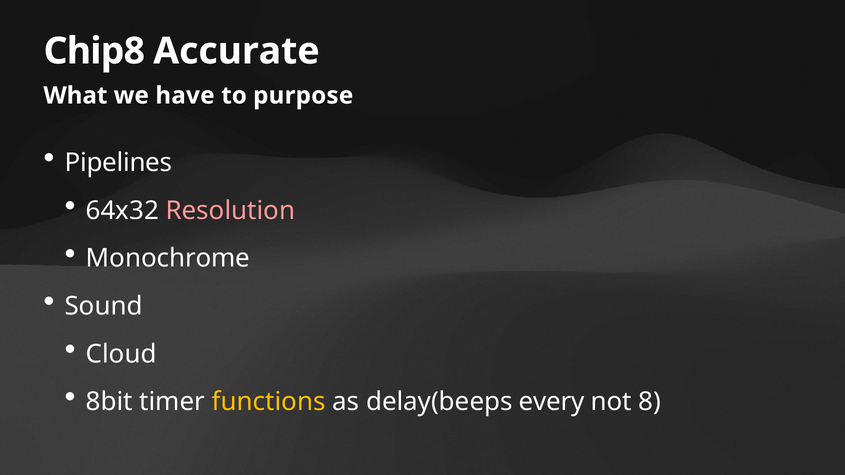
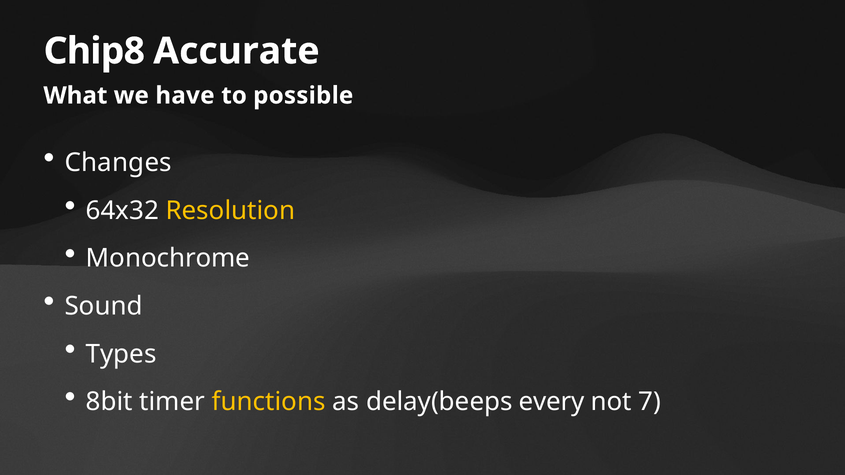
purpose: purpose -> possible (303, 96)
Pipelines: Pipelines -> Changes (118, 163)
Resolution colour: pink -> yellow (230, 211)
Cloud: Cloud -> Types (121, 354)
8: 8 -> 7 (650, 402)
